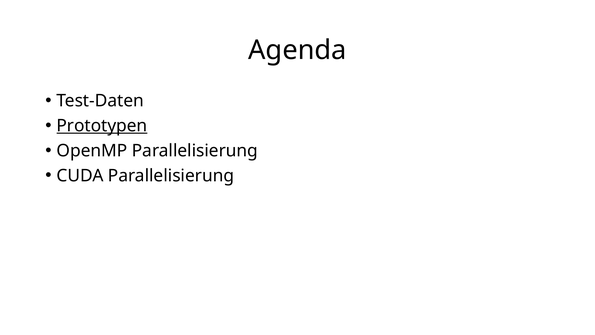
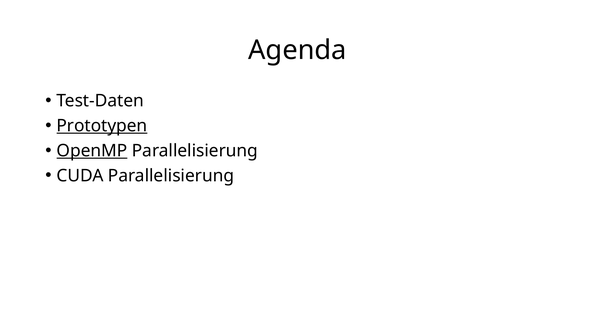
OpenMP underline: none -> present (92, 150)
